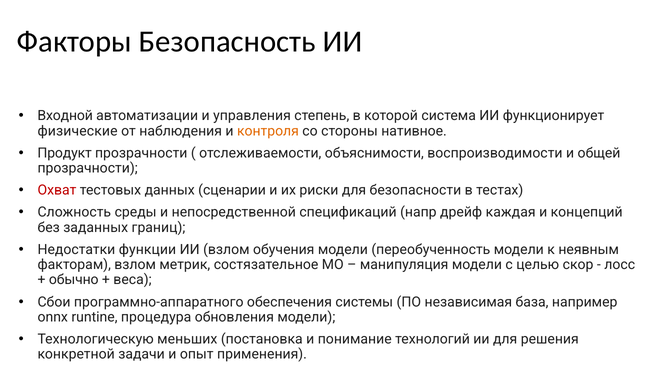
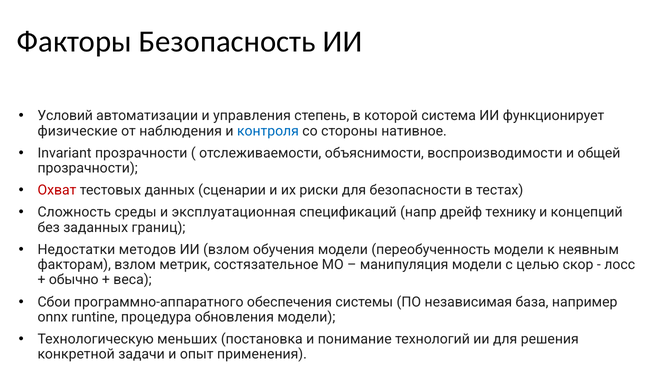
Входной: Входной -> Условий (65, 116)
контроля colour: orange -> blue (268, 131)
Продукт: Продукт -> Invariant (65, 153)
непосредственной: непосредственной -> эксплуатационная (234, 212)
каждая: каждая -> технику (511, 212)
функции: функции -> методов (147, 250)
